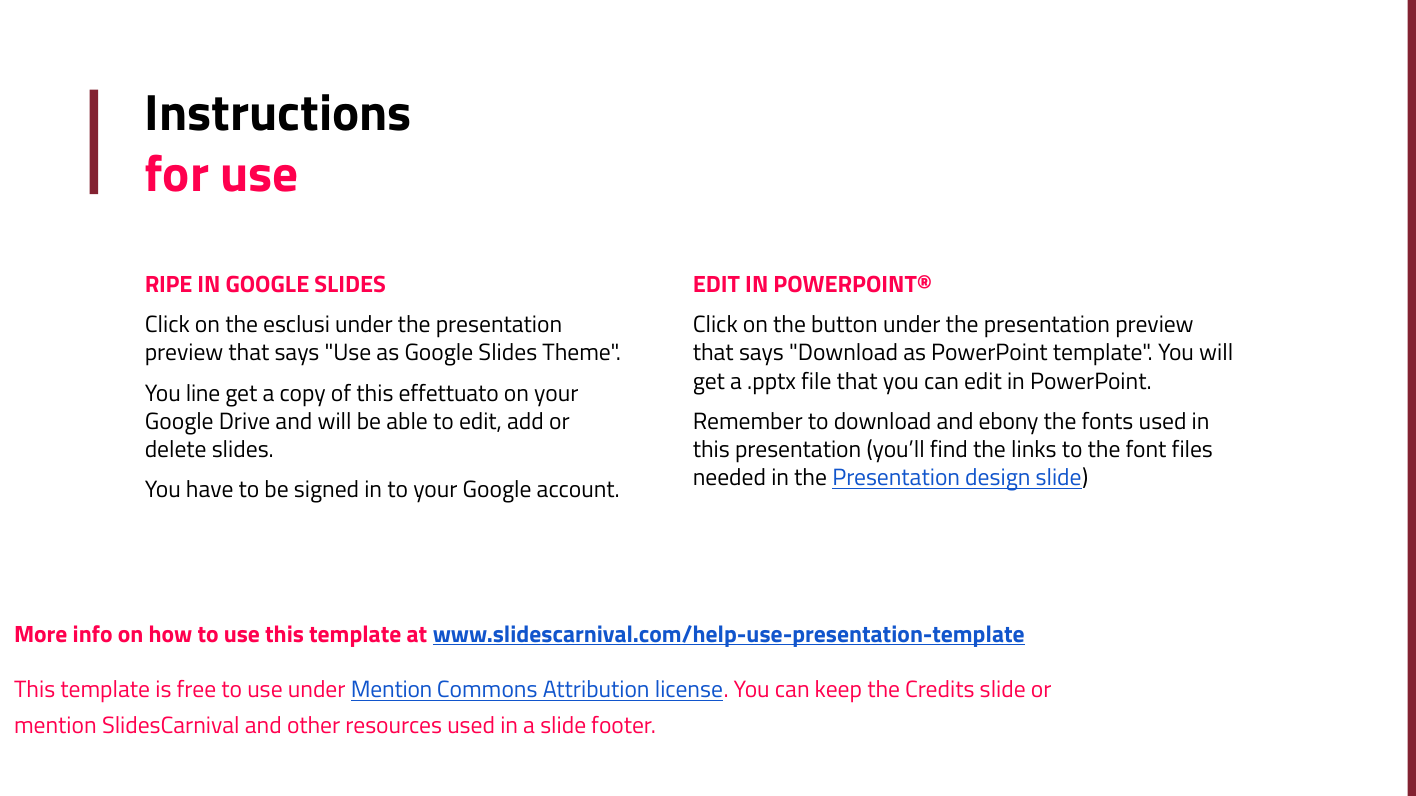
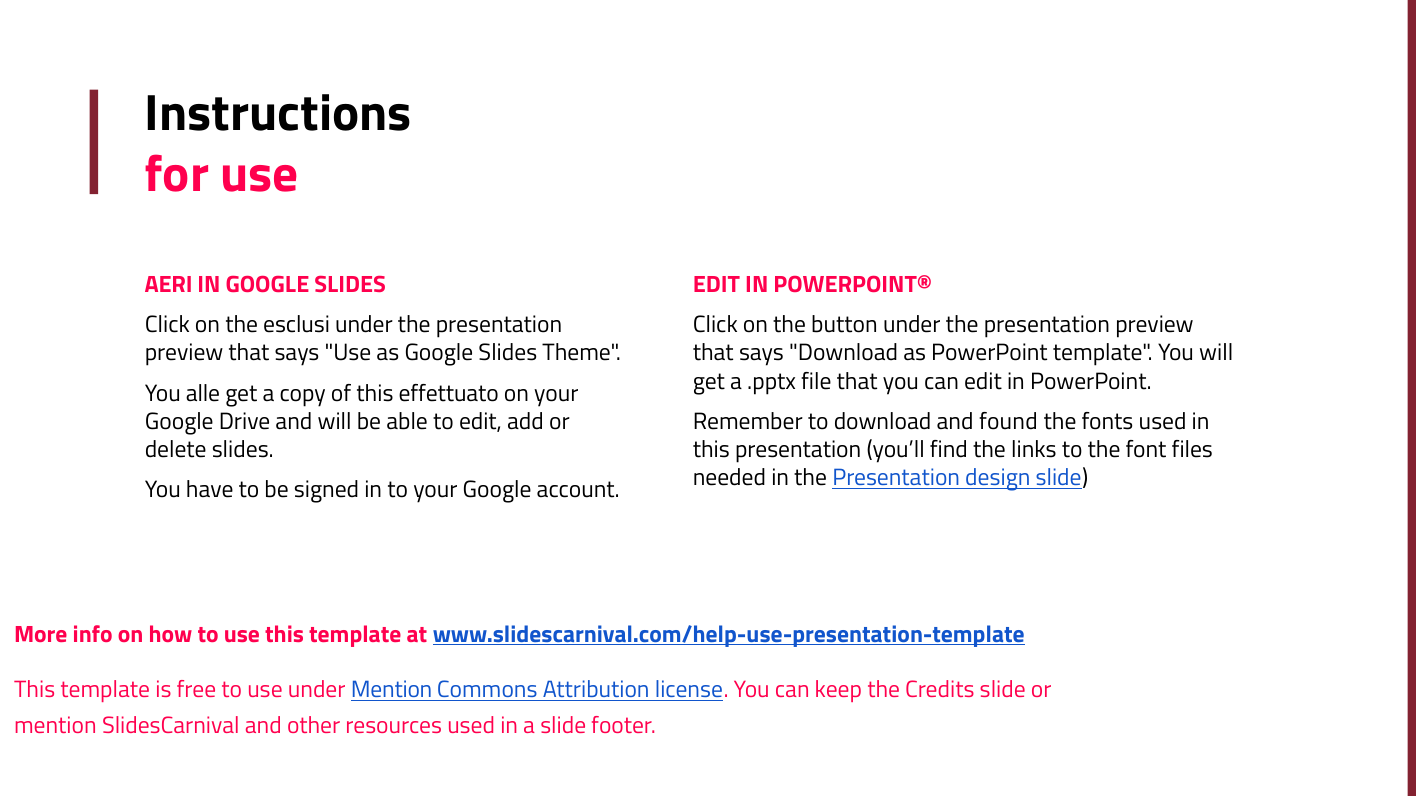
RIPE: RIPE -> AERI (169, 285)
line: line -> alle (203, 393)
ebony: ebony -> found (1008, 422)
